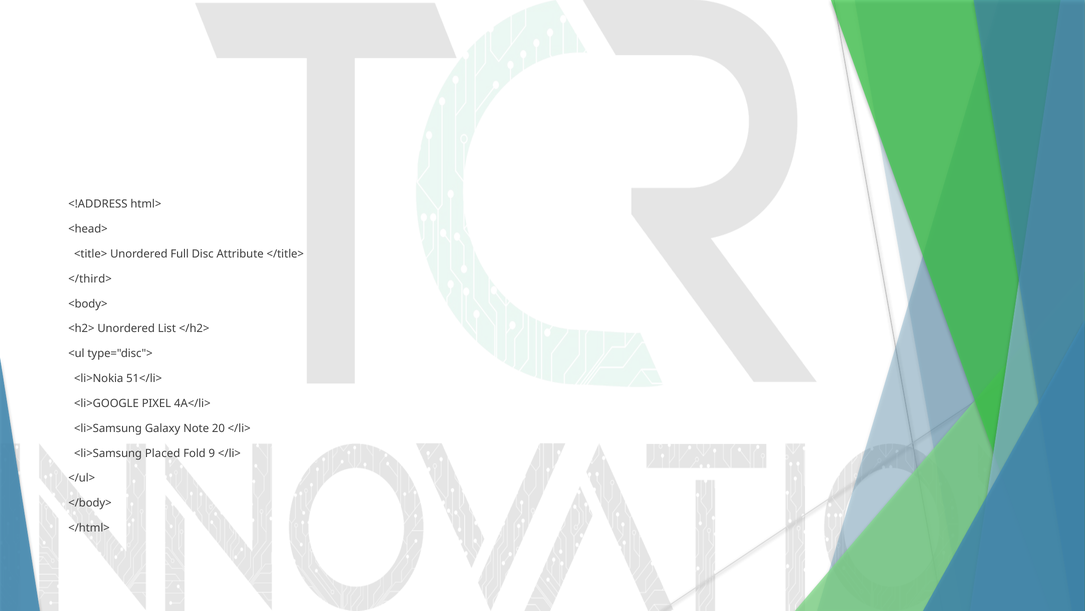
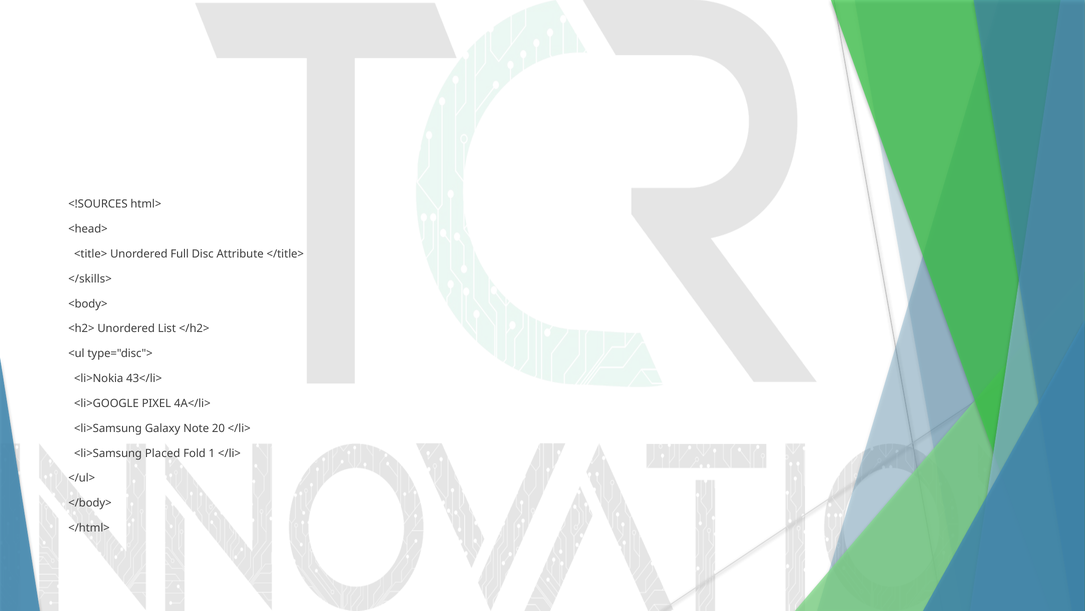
<!ADDRESS: <!ADDRESS -> <!SOURCES (98, 204)
</third>: </third> -> </skills> (90, 279)
51</li>: 51</li> -> 43</li> (144, 378)
9: 9 -> 1 (212, 453)
